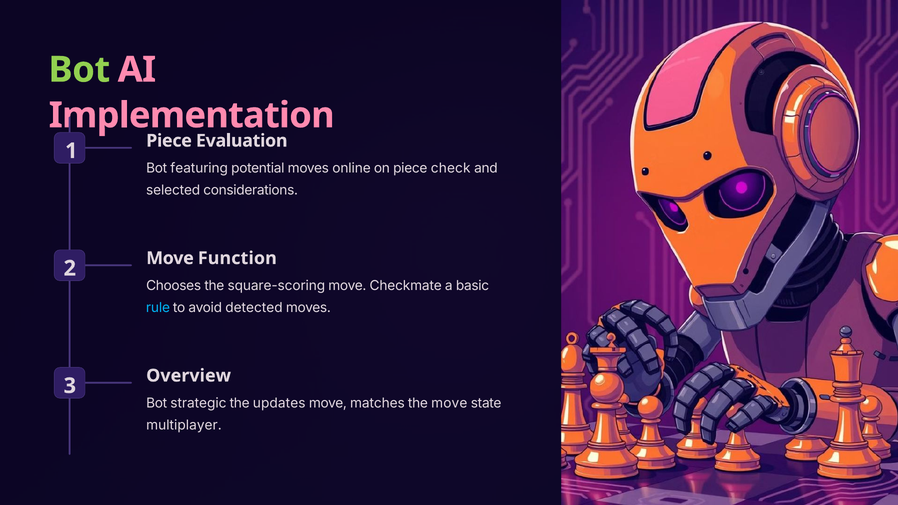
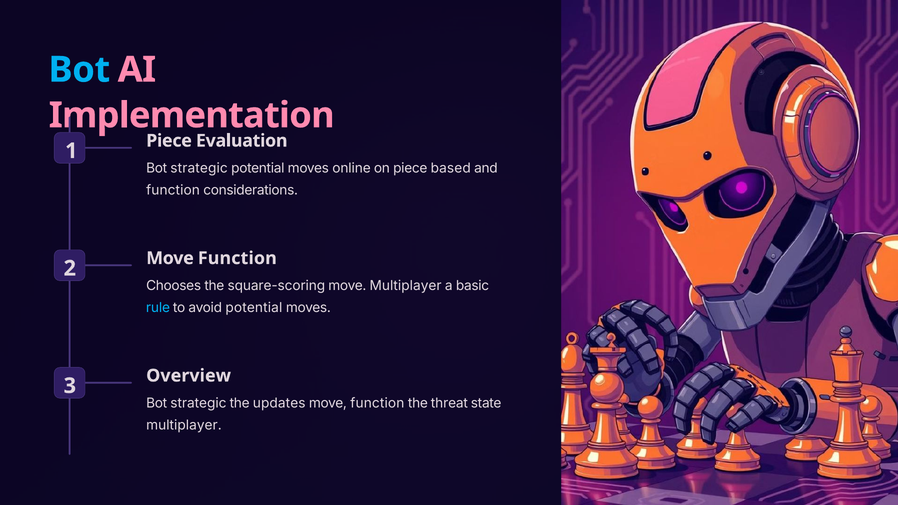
Bot colour: light green -> light blue (79, 70)
featuring: featuring -> strategic (199, 168)
check: check -> based (451, 168)
selected: selected -> function (173, 190)
move Checkmate: Checkmate -> Multiplayer (406, 286)
avoid detected: detected -> potential (254, 308)
matches: matches -> function (377, 403)
the move: move -> threat (449, 403)
